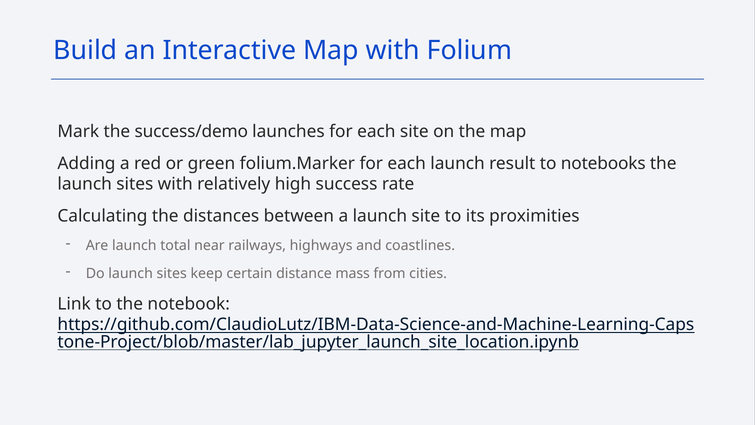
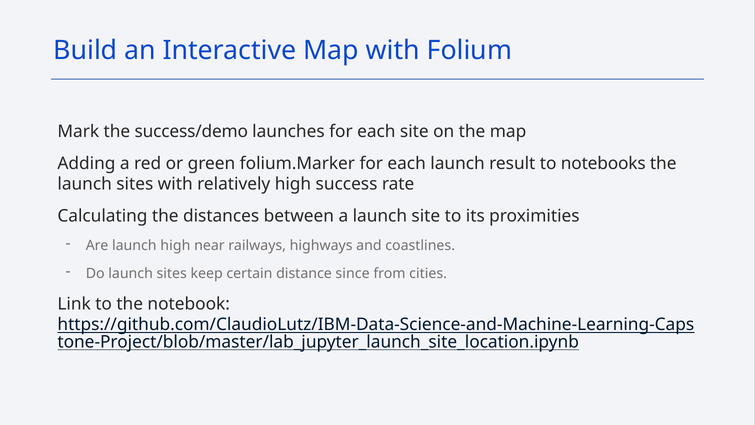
launch total: total -> high (175, 246)
mass: mass -> since (353, 274)
